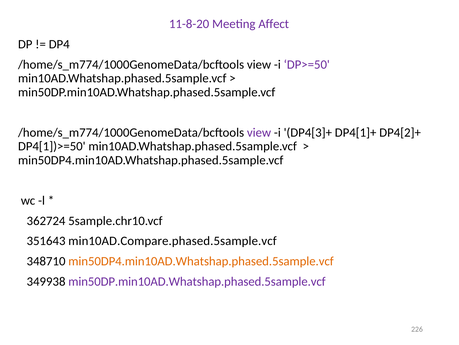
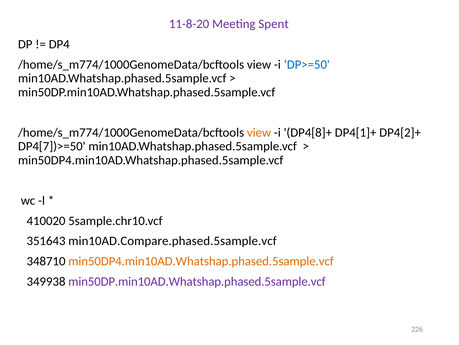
Affect: Affect -> Spent (274, 24)
DP>=50 colour: purple -> blue (307, 64)
view colour: purple -> orange (259, 132)
DP4[3]+: DP4[3]+ -> DP4[8]+ (308, 132)
DP4[1])>=50: DP4[1])>=50 -> DP4[7])>=50 (52, 146)
362724: 362724 -> 410020 (46, 220)
